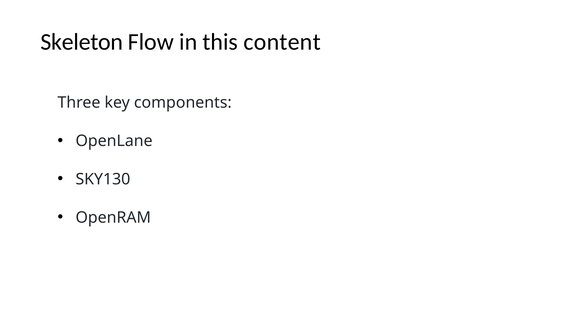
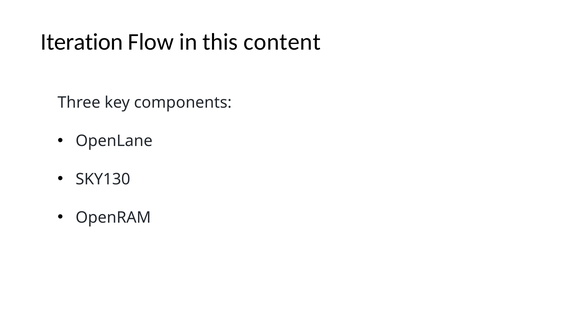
Skeleton: Skeleton -> Iteration (82, 42)
